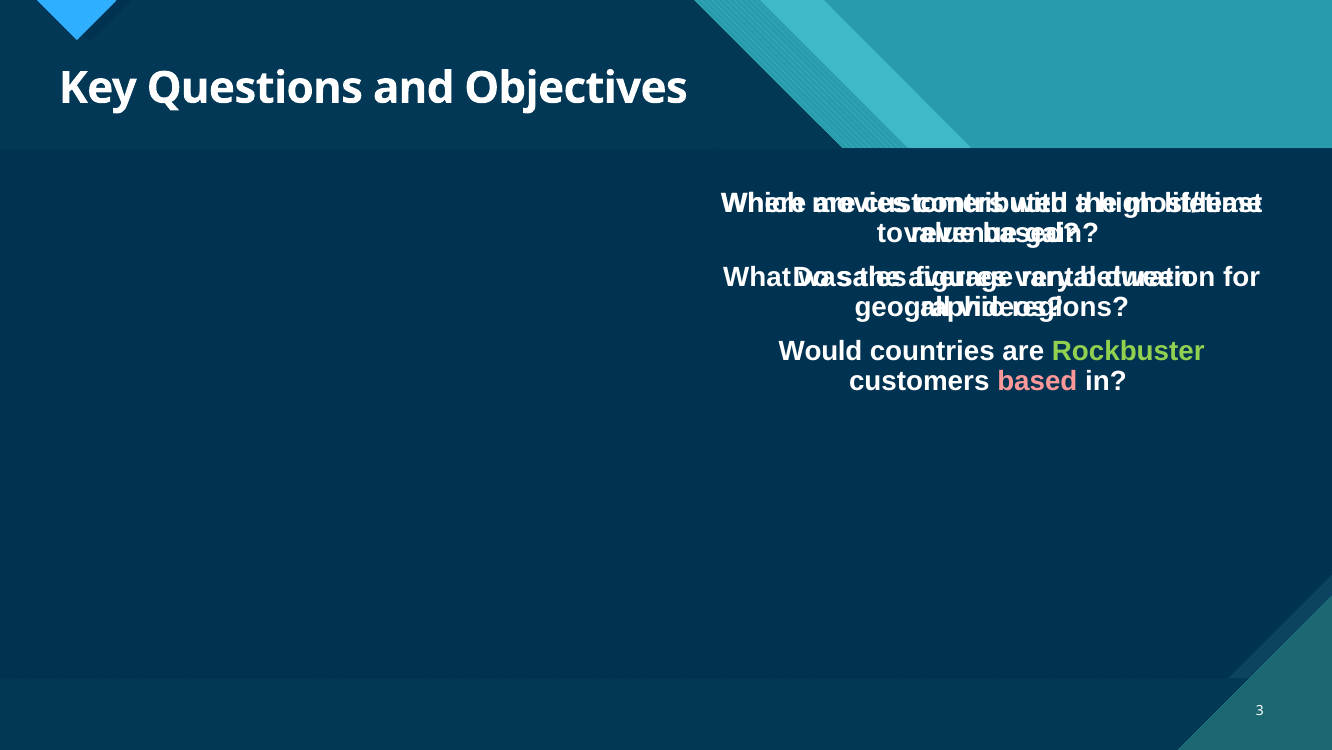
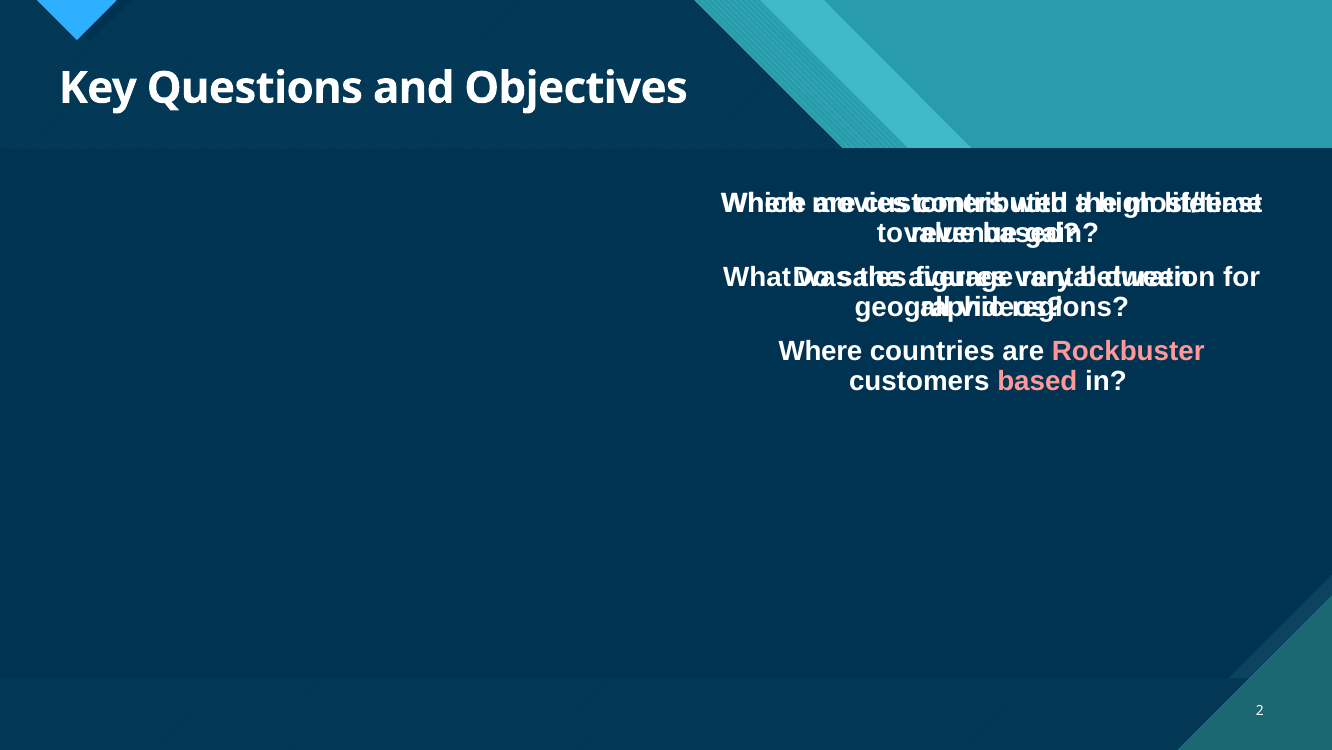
Would: Would -> Where (820, 351)
Rockbuster colour: light green -> pink (1128, 351)
3: 3 -> 2 (1260, 710)
